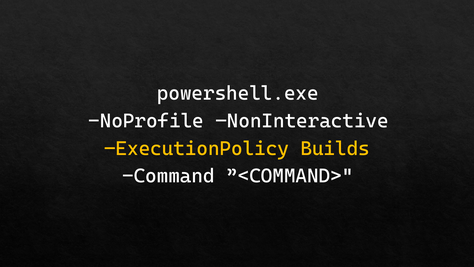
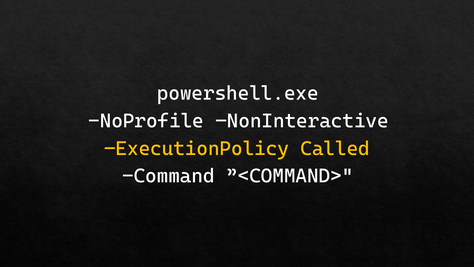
Builds: Builds -> Called (335, 148)
